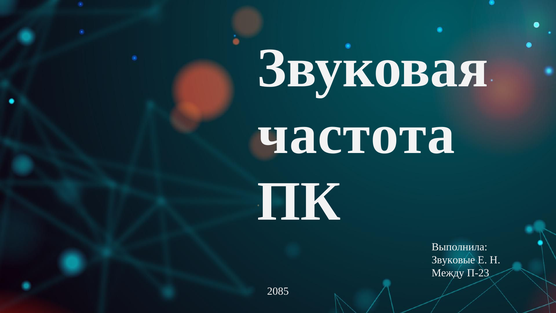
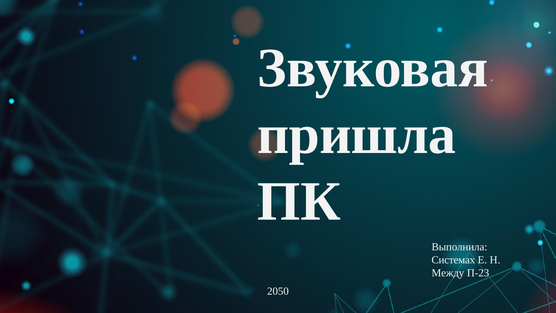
частота: частота -> пришла (357, 135)
Звуковые: Звуковые -> Системах (453, 260)
2085: 2085 -> 2050 (278, 291)
